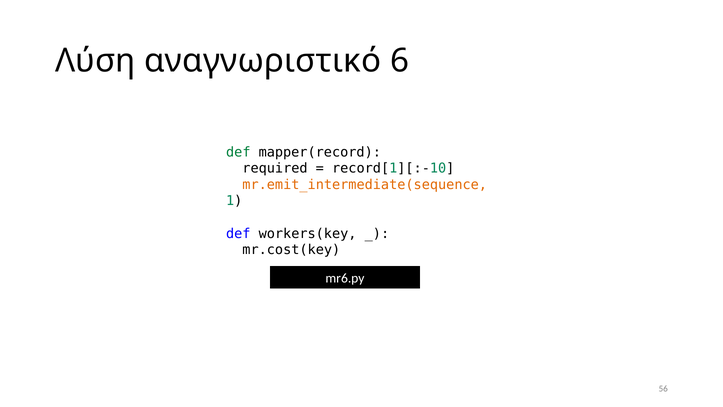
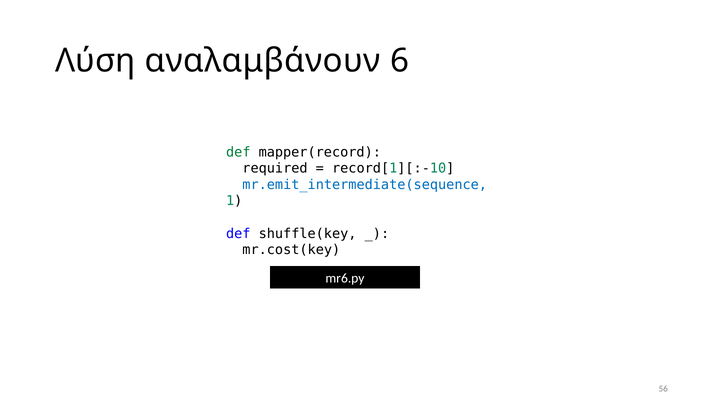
αναγνωριστικό: αναγνωριστικό -> αναλαμβάνουν (263, 61)
mr.emit_intermediate(sequence colour: orange -> blue (365, 185)
workers(key: workers(key -> shuffle(key (308, 233)
